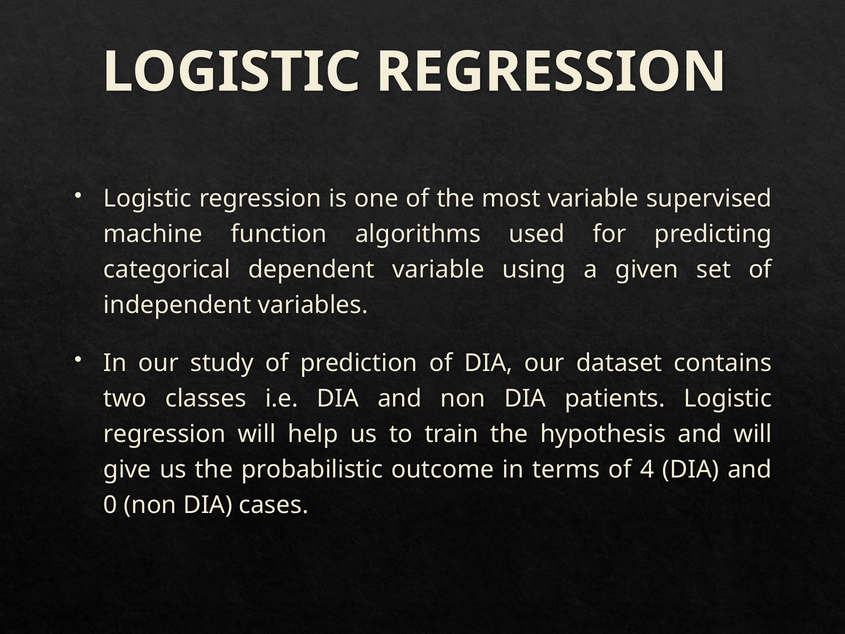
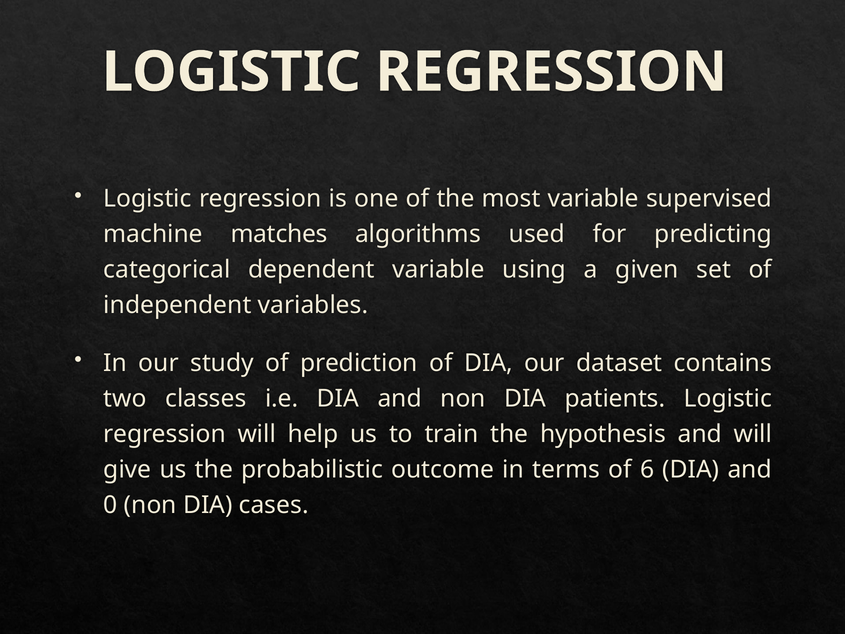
function: function -> matches (279, 234)
4: 4 -> 6 (647, 469)
